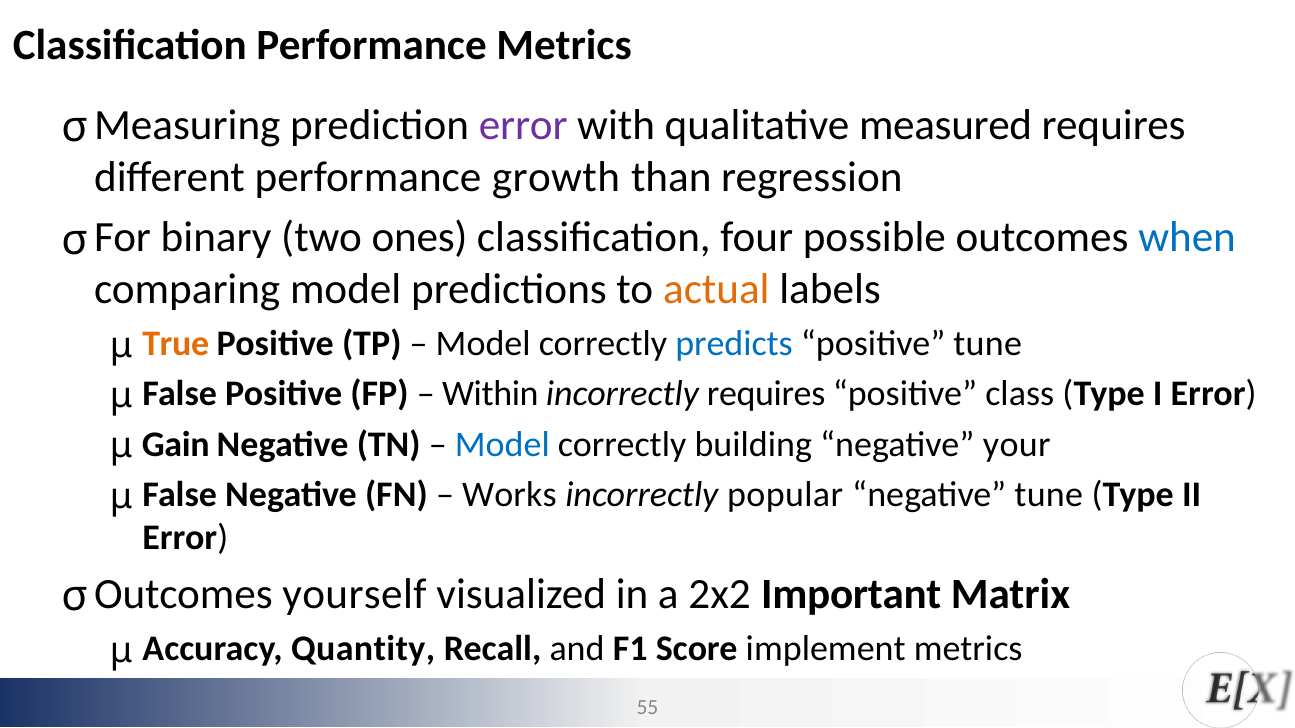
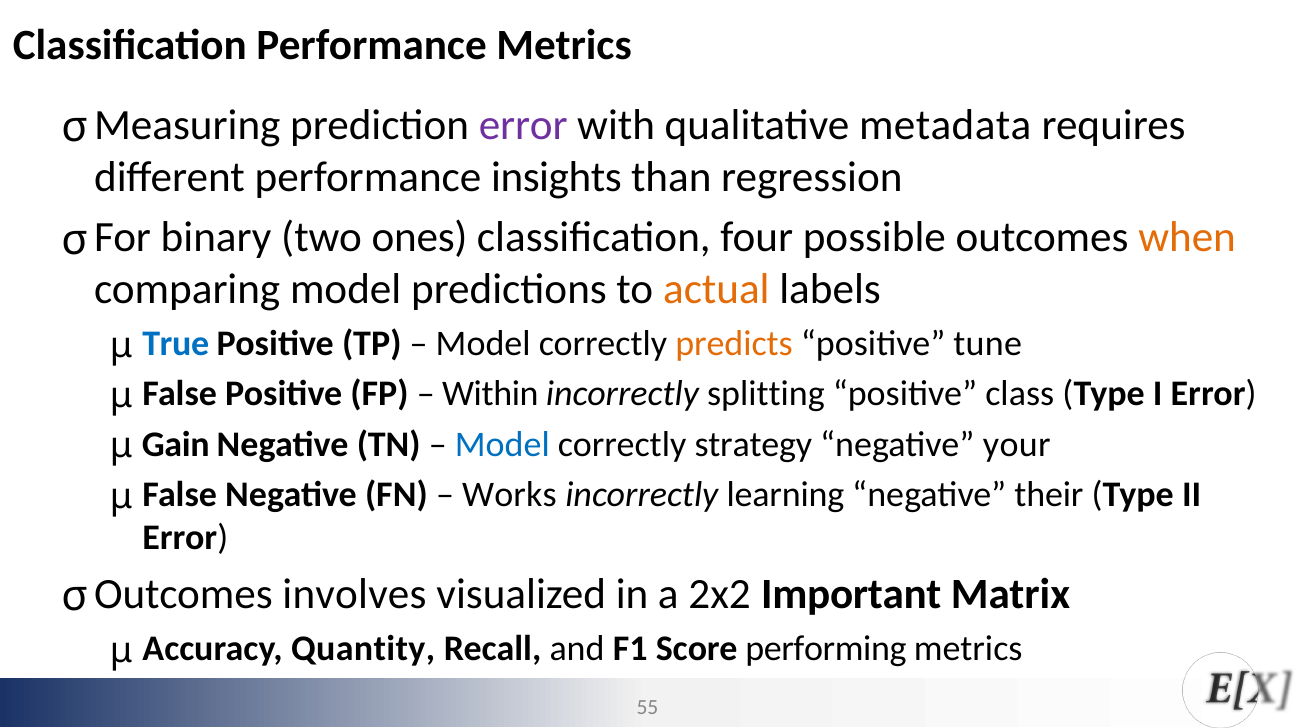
measured: measured -> metadata (945, 125)
growth: growth -> insights (556, 177)
when colour: blue -> orange (1187, 238)
True colour: orange -> blue (176, 344)
predicts colour: blue -> orange (734, 344)
incorrectly requires: requires -> splitting (766, 394)
building: building -> strategy (753, 444)
popular: popular -> learning (785, 495)
negative tune: tune -> their (1049, 495)
yourself: yourself -> involves (355, 595)
implement: implement -> performing (826, 649)
